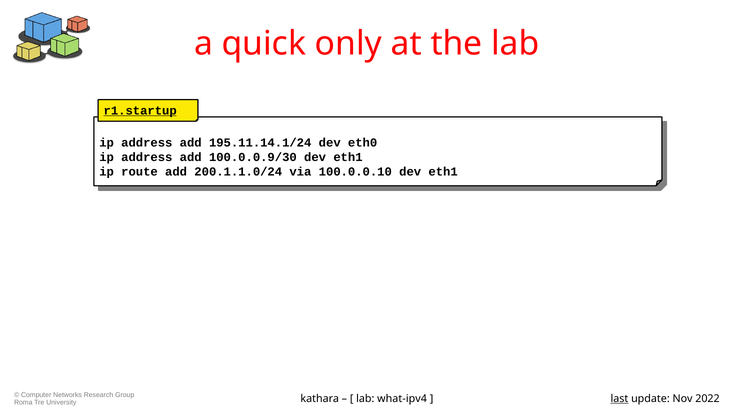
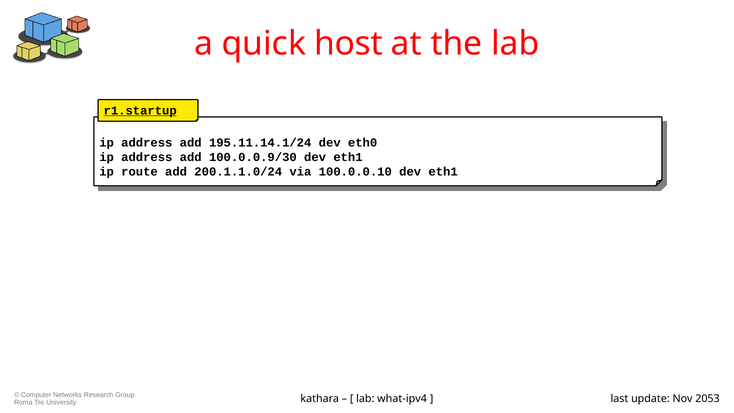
only: only -> host (349, 44)
last underline: present -> none (619, 398)
2022: 2022 -> 2053 (708, 398)
